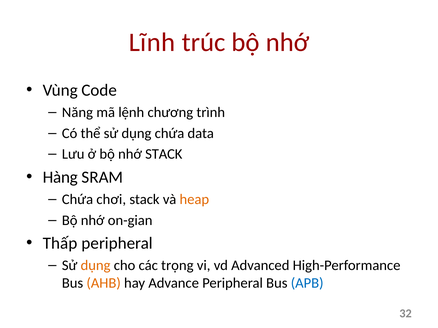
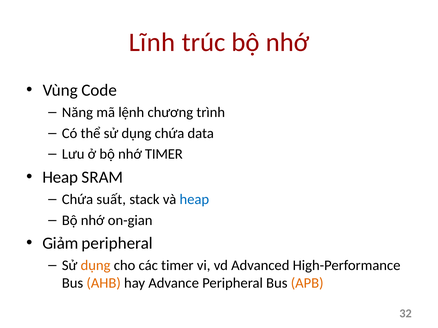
nhớ STACK: STACK -> TIMER (164, 154)
Hàng: Hàng -> Heap (60, 177)
chơi: chơi -> suất (111, 200)
heap colour: orange -> blue (194, 200)
Thấp: Thấp -> Giảm (60, 244)
các trọng: trọng -> timer (177, 266)
APB colour: blue -> orange (307, 283)
